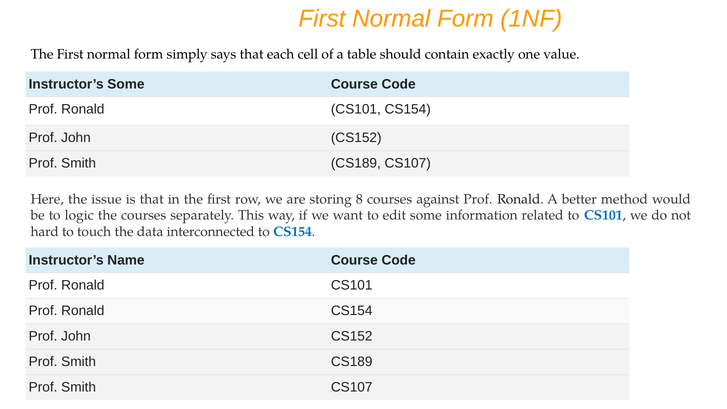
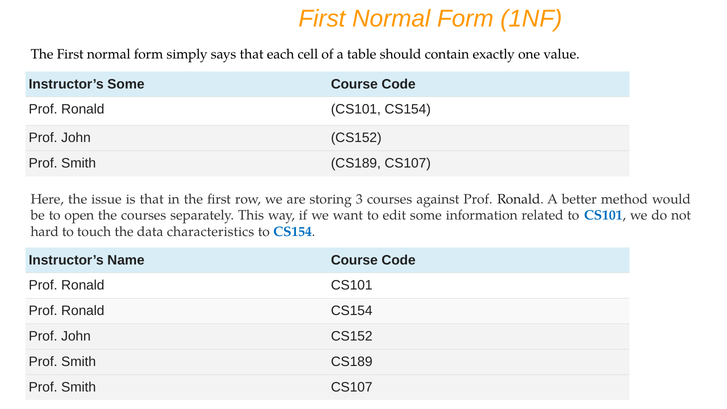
8: 8 -> 3 (359, 199)
logic: logic -> open (79, 215)
interconnected: interconnected -> characteristics (211, 232)
